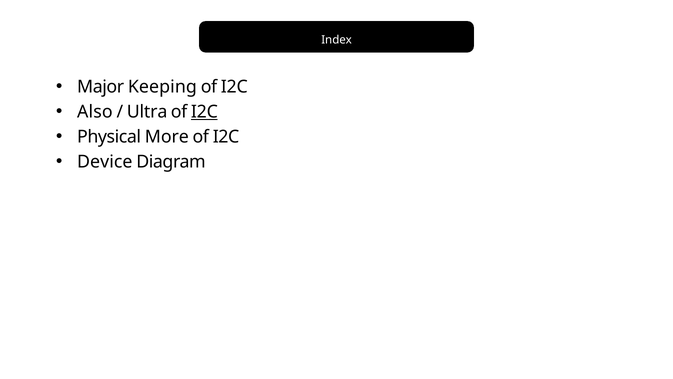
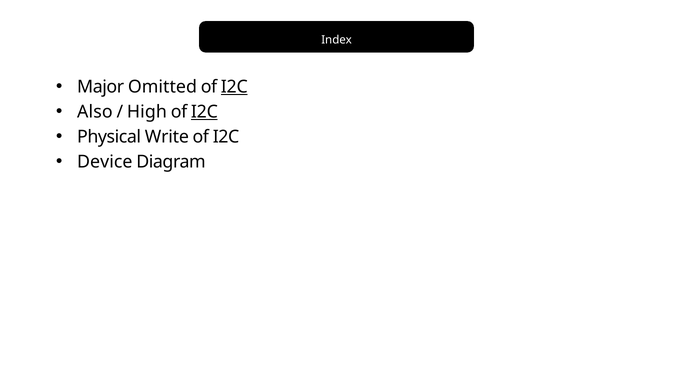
Keeping: Keeping -> Omitted (162, 87)
I2C underline: none -> present (234, 87)
Ultra: Ultra -> High (147, 112)
More: More -> Write (167, 137)
